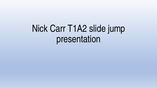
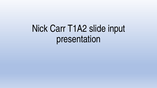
jump: jump -> input (117, 29)
